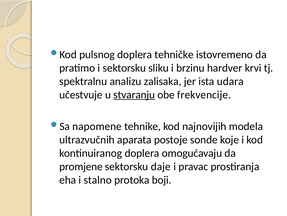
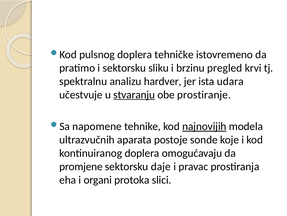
hardver: hardver -> pregled (225, 68)
zalisaka: zalisaka -> hardver (163, 81)
frekvencije: frekvencije -> prostiranje (204, 94)
najnovijih underline: none -> present (204, 126)
stalno: stalno -> organi (98, 179)
boji: boji -> slici (162, 179)
